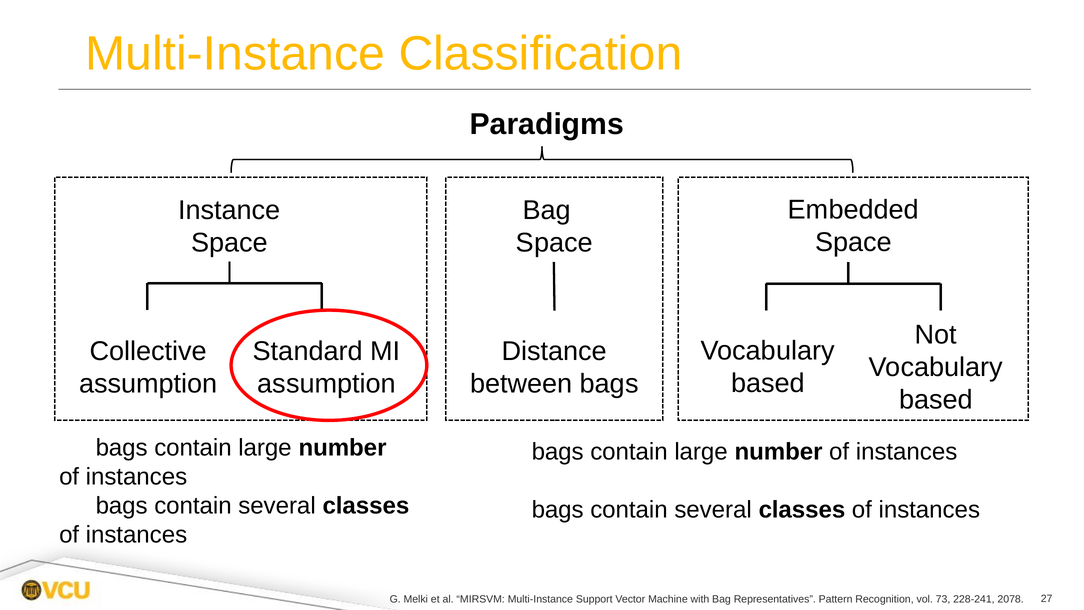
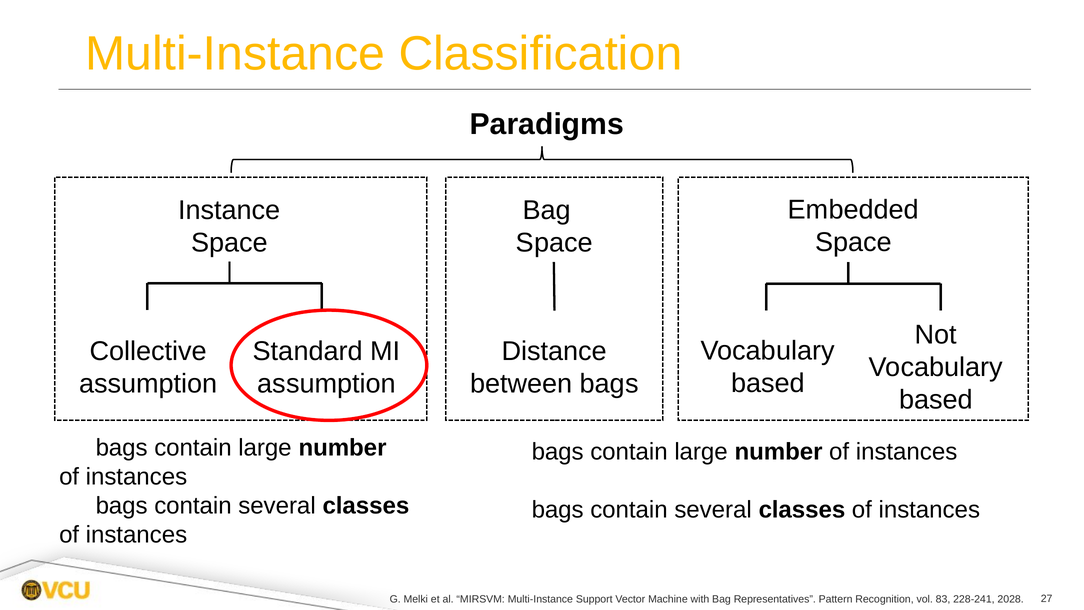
73: 73 -> 83 (943, 599)
2078: 2078 -> 2028 (1011, 599)
